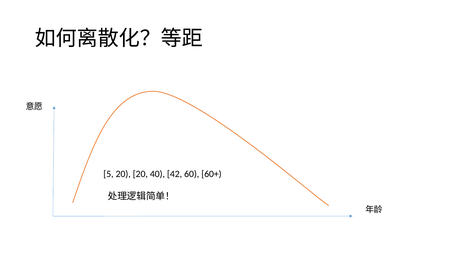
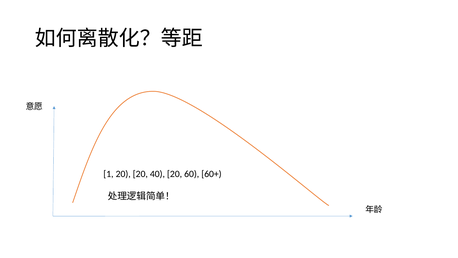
5: 5 -> 1 (108, 174)
40 42: 42 -> 20 (175, 174)
